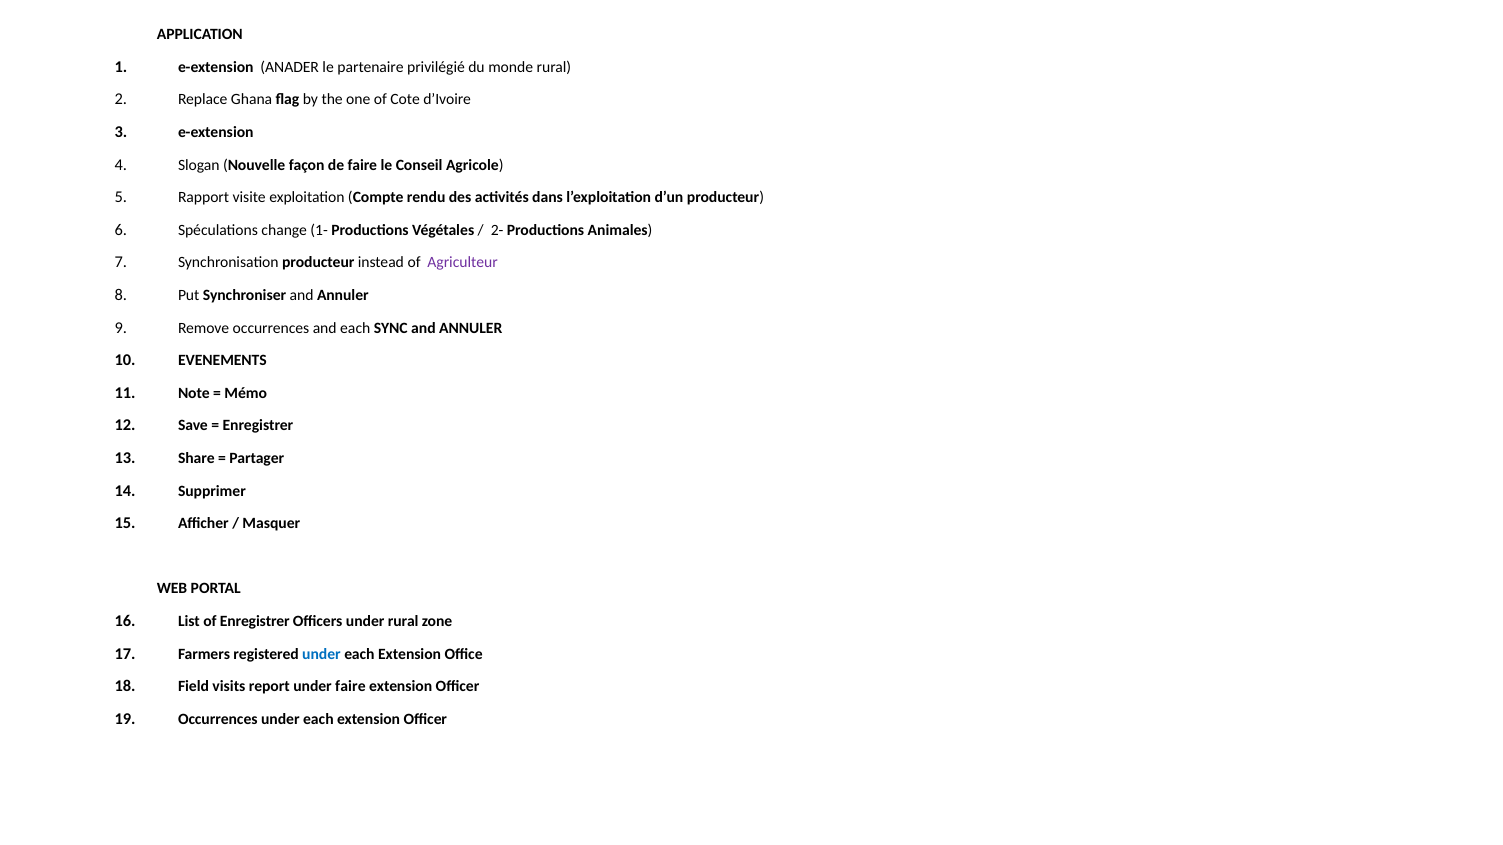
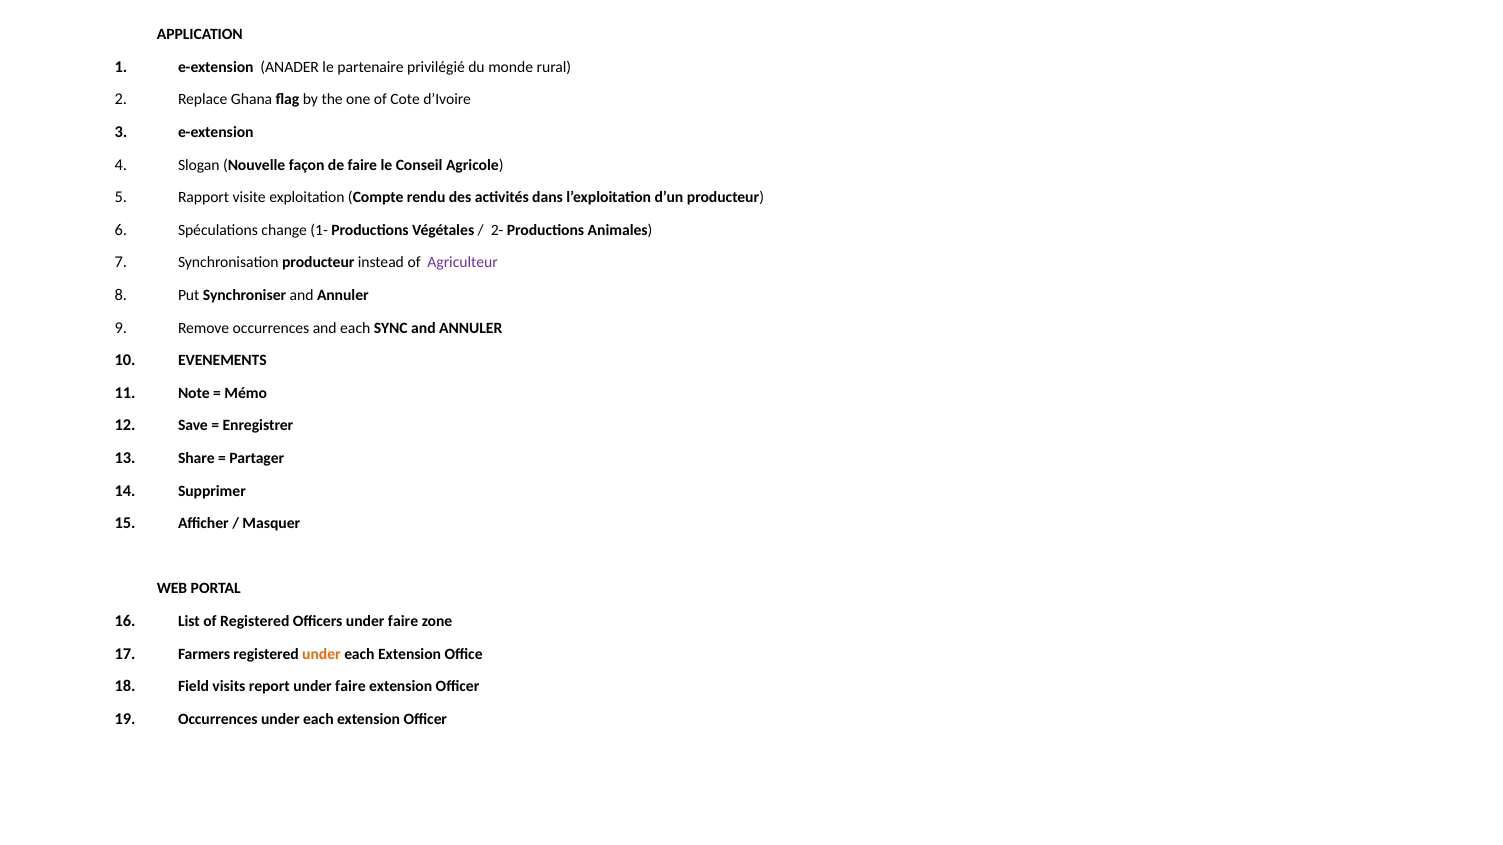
of Enregistrer: Enregistrer -> Registered (255, 622)
Officers under rural: rural -> faire (403, 622)
under colour: blue -> orange (321, 654)
